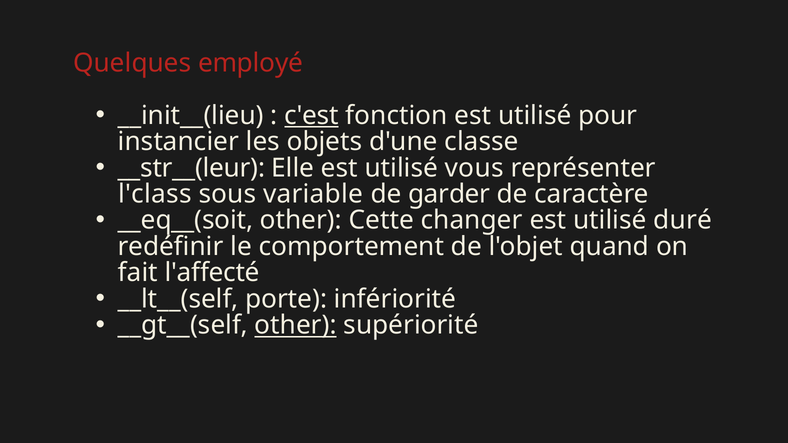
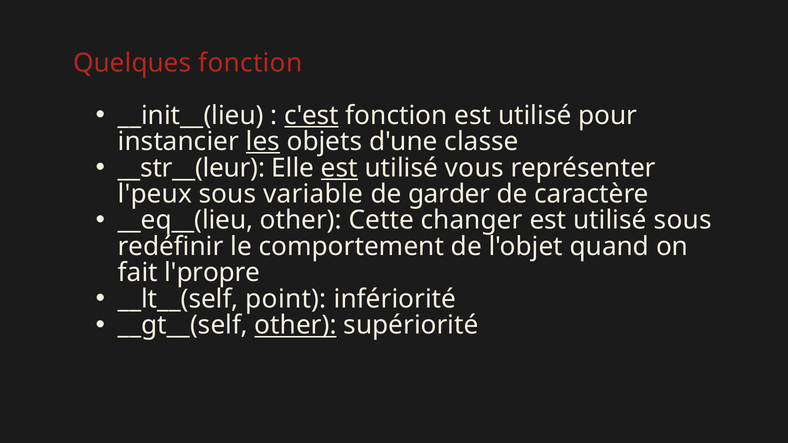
Quelques employé: employé -> fonction (250, 63)
les underline: none -> present (263, 142)
est underline: none -> present (339, 168)
l'class: l'class -> l'peux (155, 194)
__eq__(soit: __eq__(soit -> __eq__(lieu (186, 220)
utilisé duré: duré -> sous (683, 220)
l'affecté: l'affecté -> l'propre (212, 273)
porte: porte -> point (286, 299)
